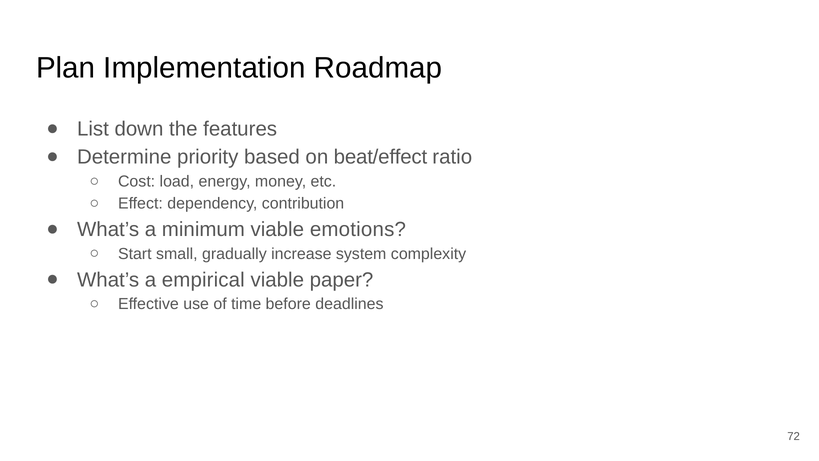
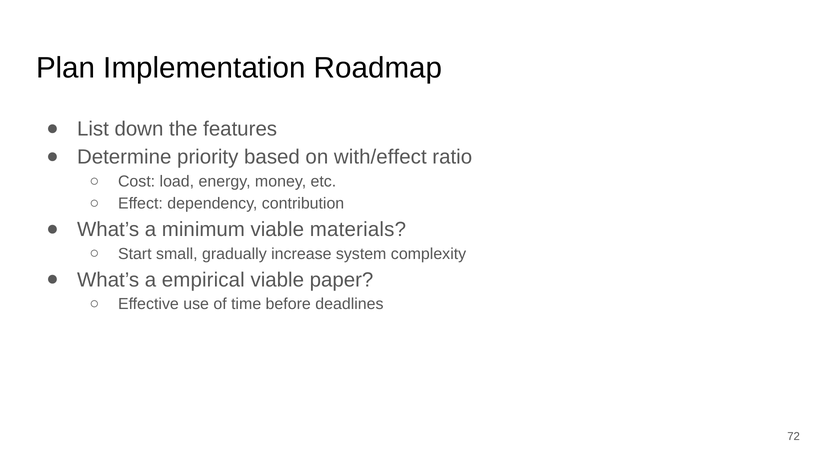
beat/effect: beat/effect -> with/effect (380, 157)
emotions: emotions -> materials (358, 229)
